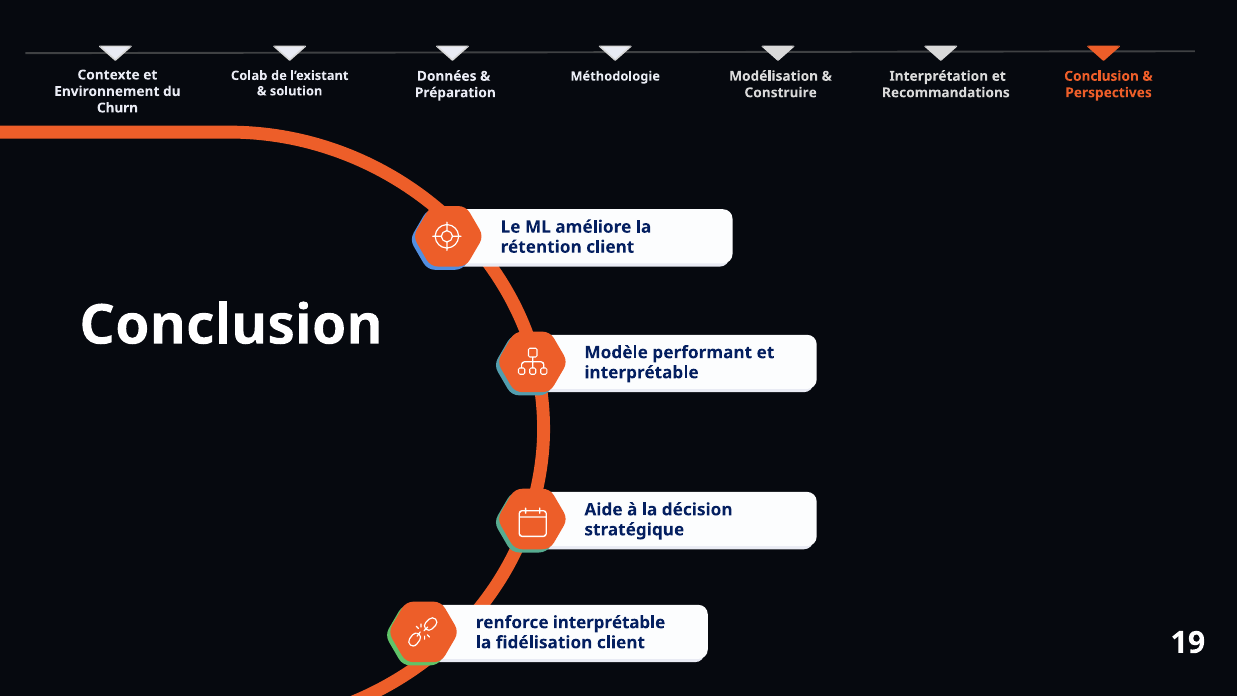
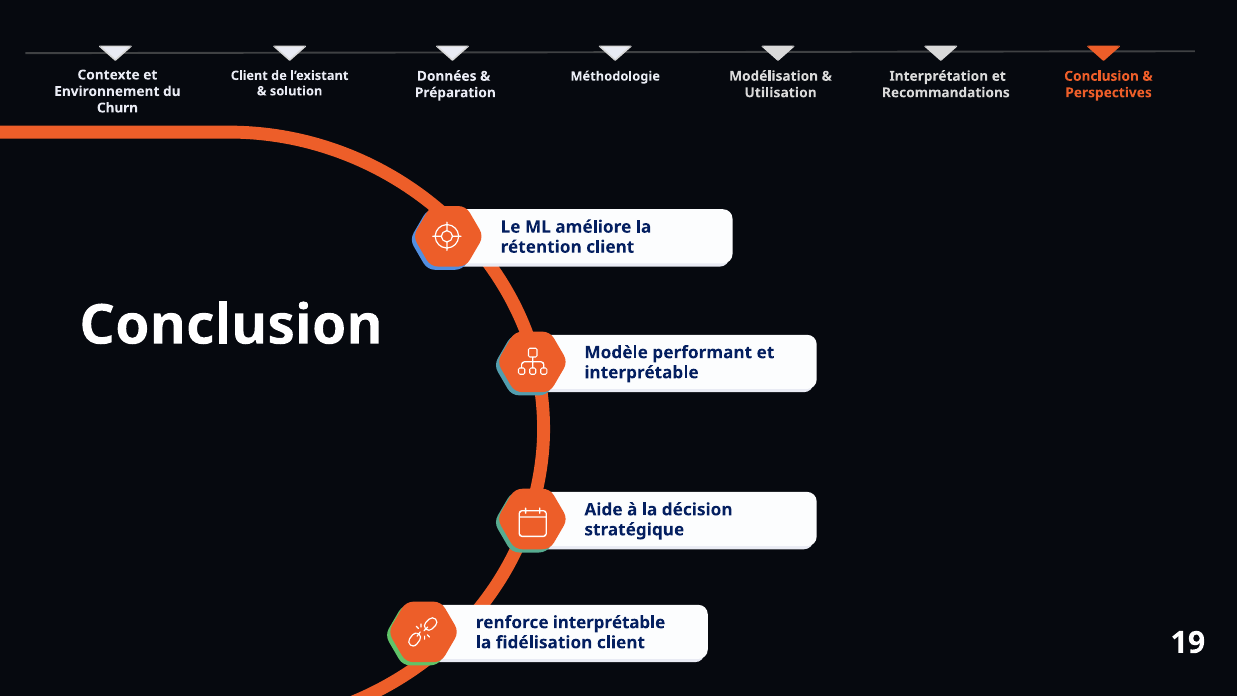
Colab: Colab -> Client (249, 76)
Construire: Construire -> Utilisation (781, 93)
